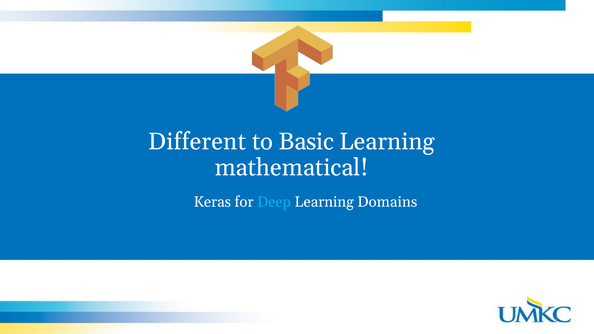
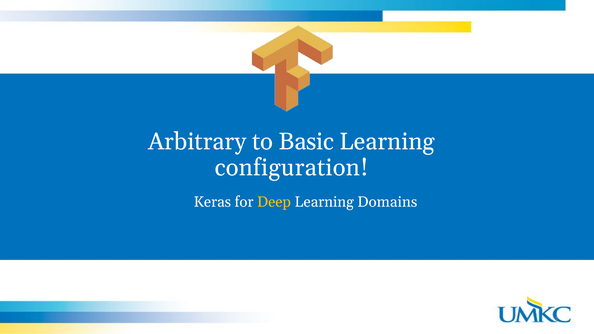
Different: Different -> Arbitrary (197, 142)
mathematical: mathematical -> configuration (291, 168)
Deep colour: light blue -> yellow (274, 202)
